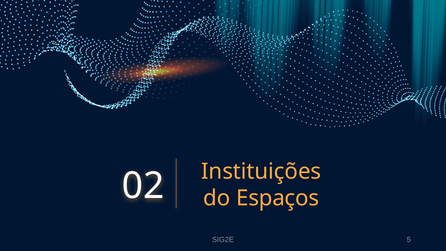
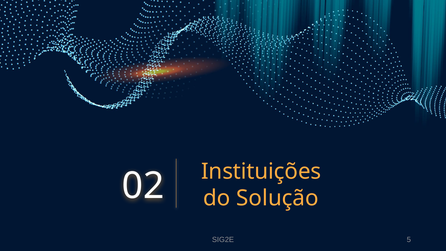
Espaços: Espaços -> Solução (278, 198)
